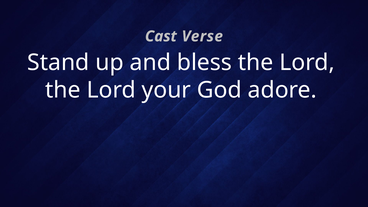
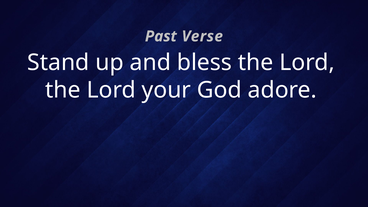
Cast: Cast -> Past (161, 36)
